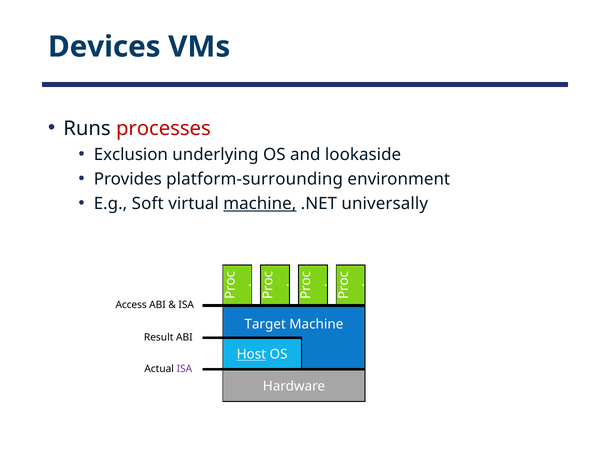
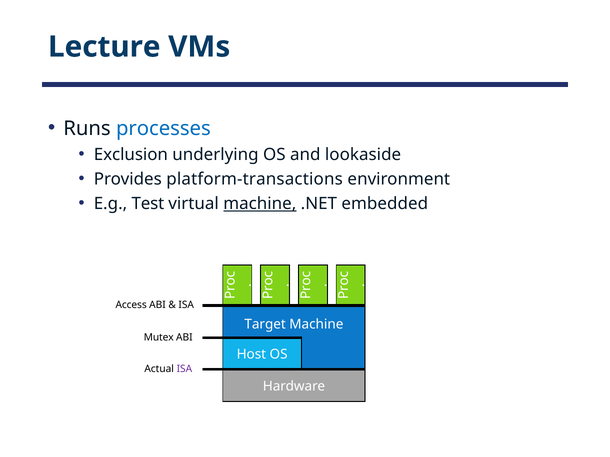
Devices: Devices -> Lecture (104, 47)
processes colour: red -> blue (163, 129)
platform-surrounding: platform-surrounding -> platform-transactions (255, 179)
Soft: Soft -> Test (148, 204)
universally: universally -> embedded (385, 204)
Result: Result -> Mutex (159, 338)
Host underline: present -> none (251, 355)
